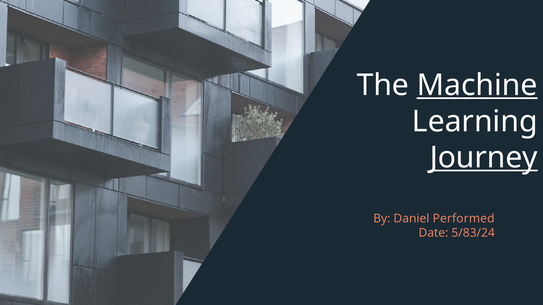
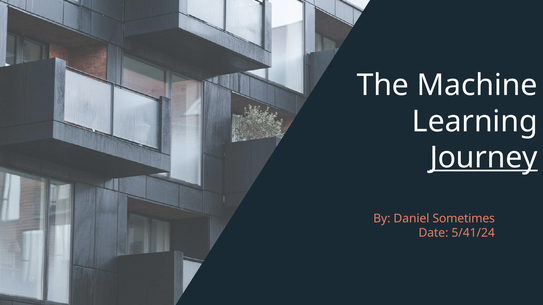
Machine underline: present -> none (477, 85)
Performed: Performed -> Sometimes (464, 219)
5/83/24: 5/83/24 -> 5/41/24 (473, 233)
